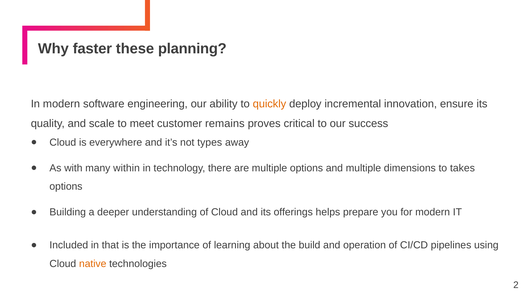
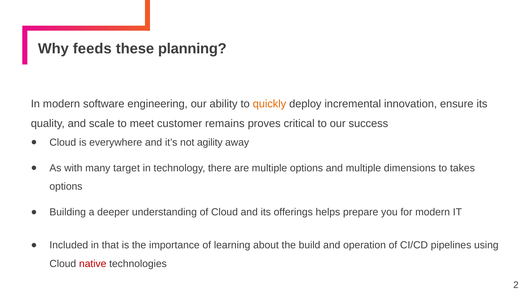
faster: faster -> feeds (92, 49)
types: types -> agility (210, 142)
within: within -> target (127, 168)
native colour: orange -> red (93, 264)
